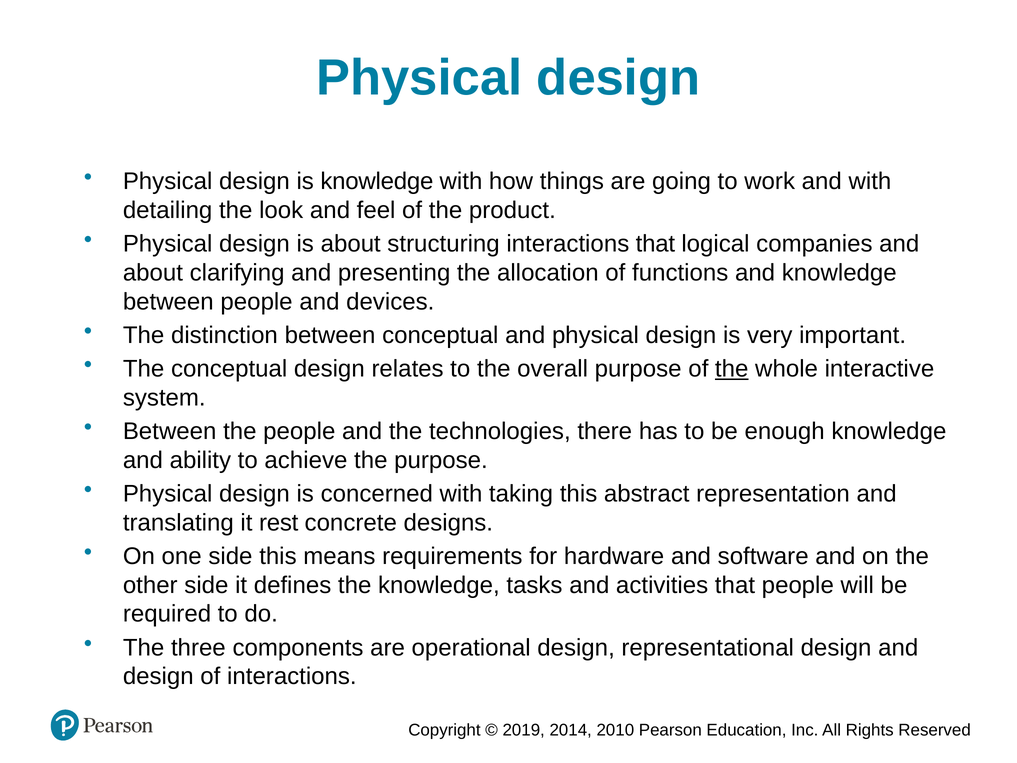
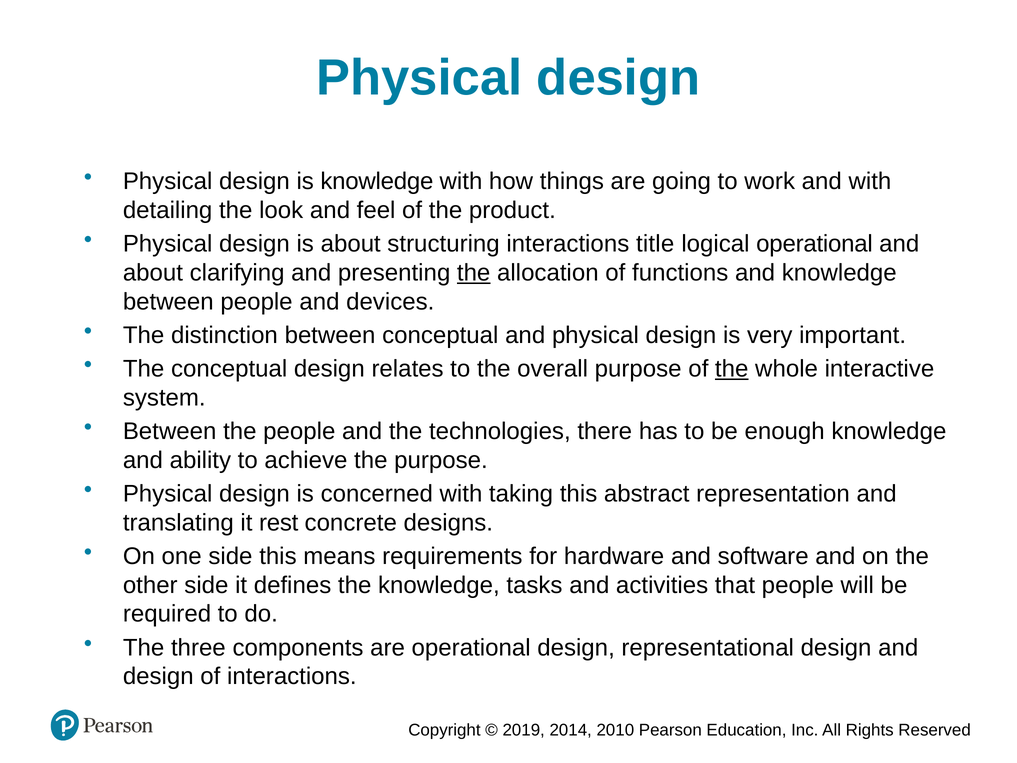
interactions that: that -> title (655, 244)
logical companies: companies -> operational (815, 244)
the underline: none -> present (474, 273)
